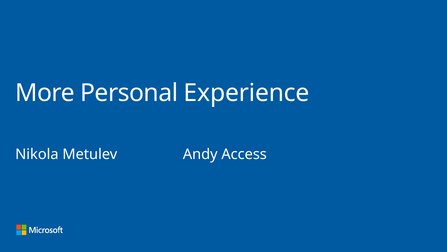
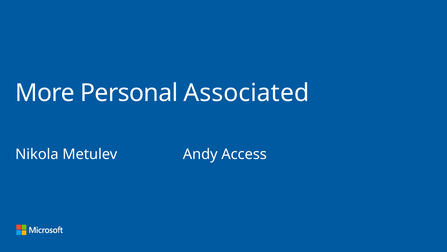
Experience: Experience -> Associated (246, 93)
